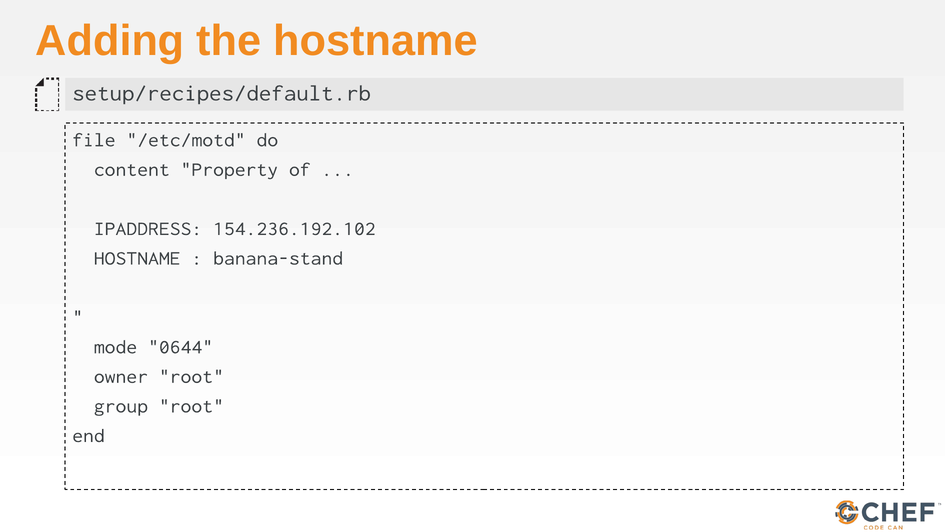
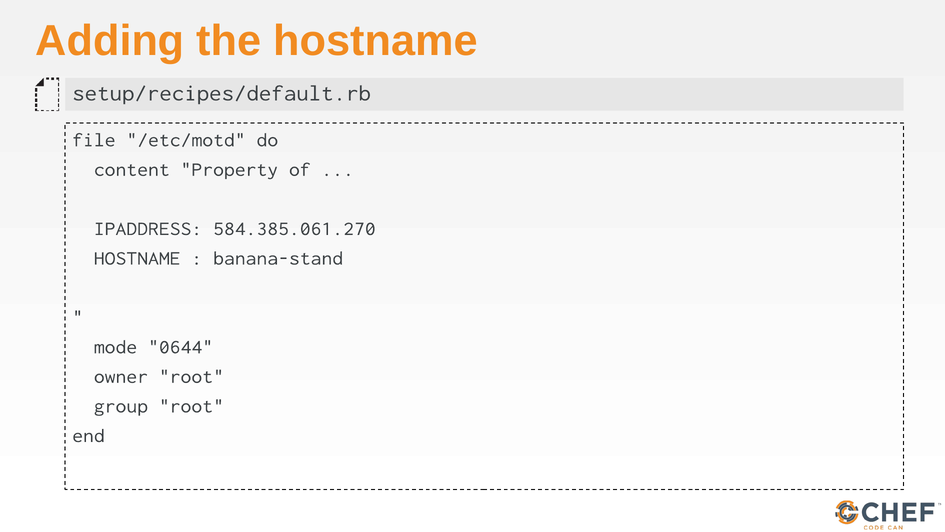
154.236.192.102: 154.236.192.102 -> 584.385.061.270 (294, 228)
